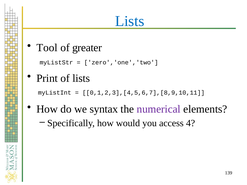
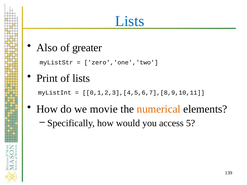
Tool: Tool -> Also (47, 48)
syntax: syntax -> movie (104, 109)
numerical colour: purple -> orange (159, 109)
4: 4 -> 5 (191, 123)
